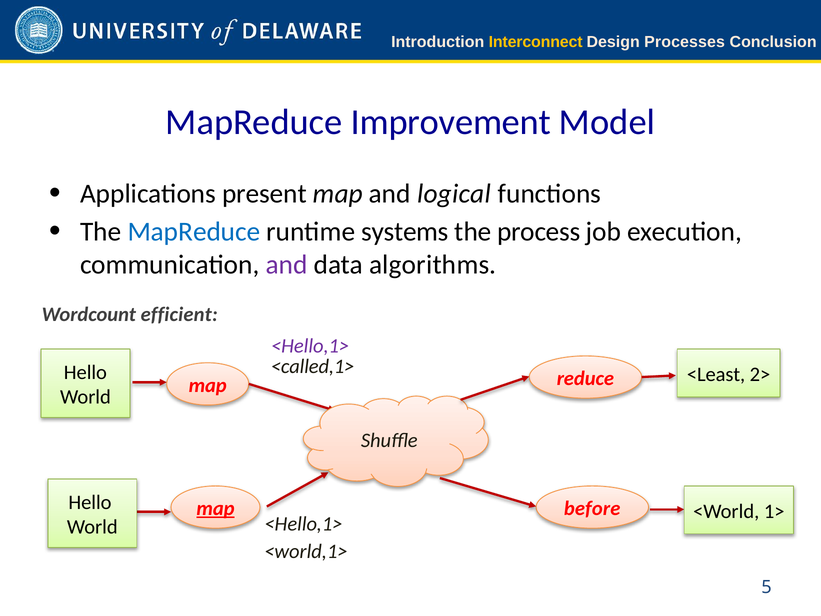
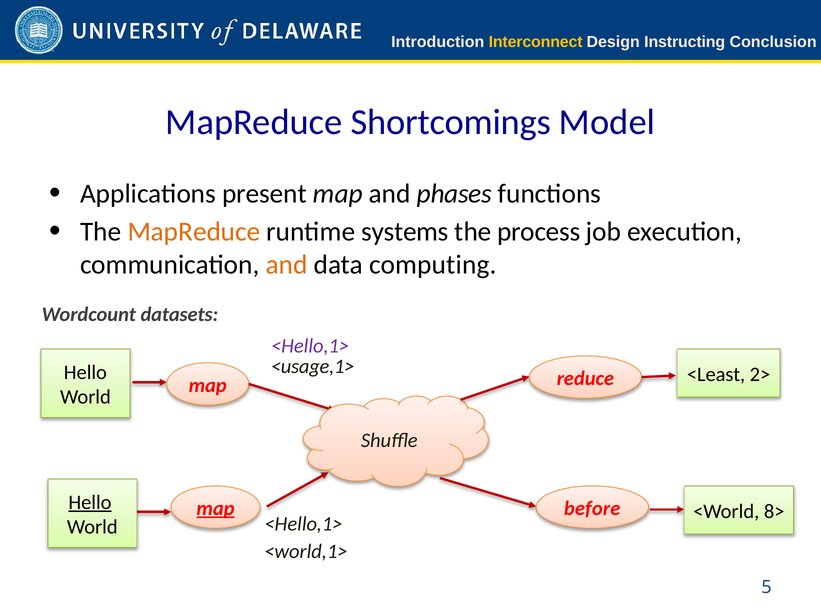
Processes: Processes -> Instructing (685, 42)
Improvement: Improvement -> Shortcomings (451, 122)
logical: logical -> phases (454, 194)
MapReduce colour: blue -> orange (194, 232)
and colour: purple -> orange (287, 265)
algorithms: algorithms -> computing (433, 265)
efficient: efficient -> datasets (179, 314)
<called,1>: <called,1> -> <usage,1> (313, 366)
Hello underline: none -> present (90, 502)
1>: 1> -> 8> (774, 511)
